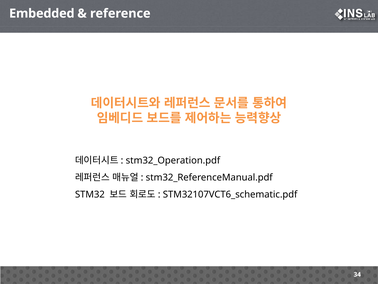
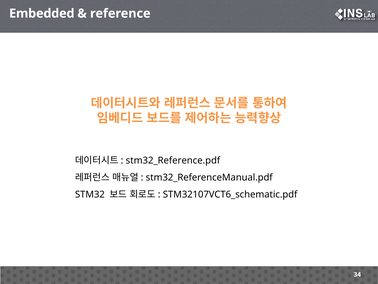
stm32_Operation.pdf: stm32_Operation.pdf -> stm32_Reference.pdf (173, 160)
